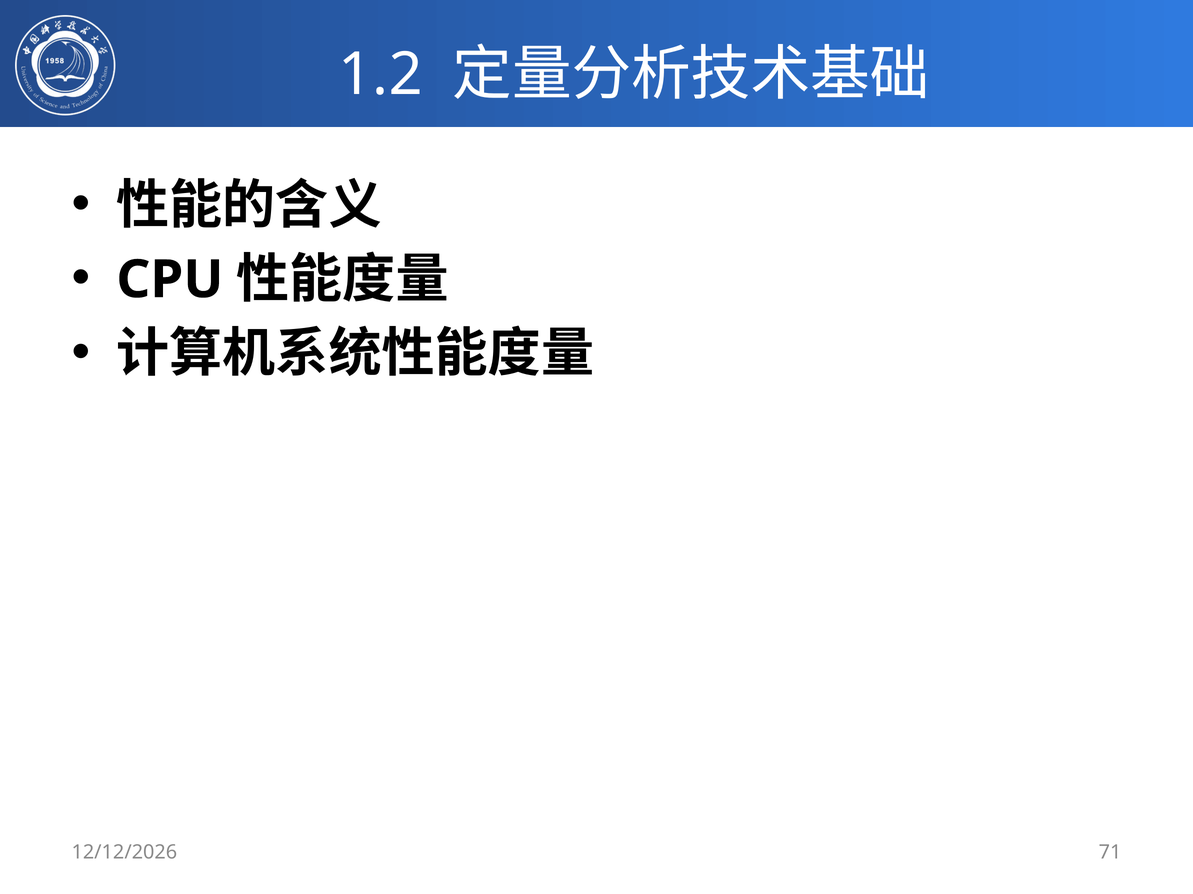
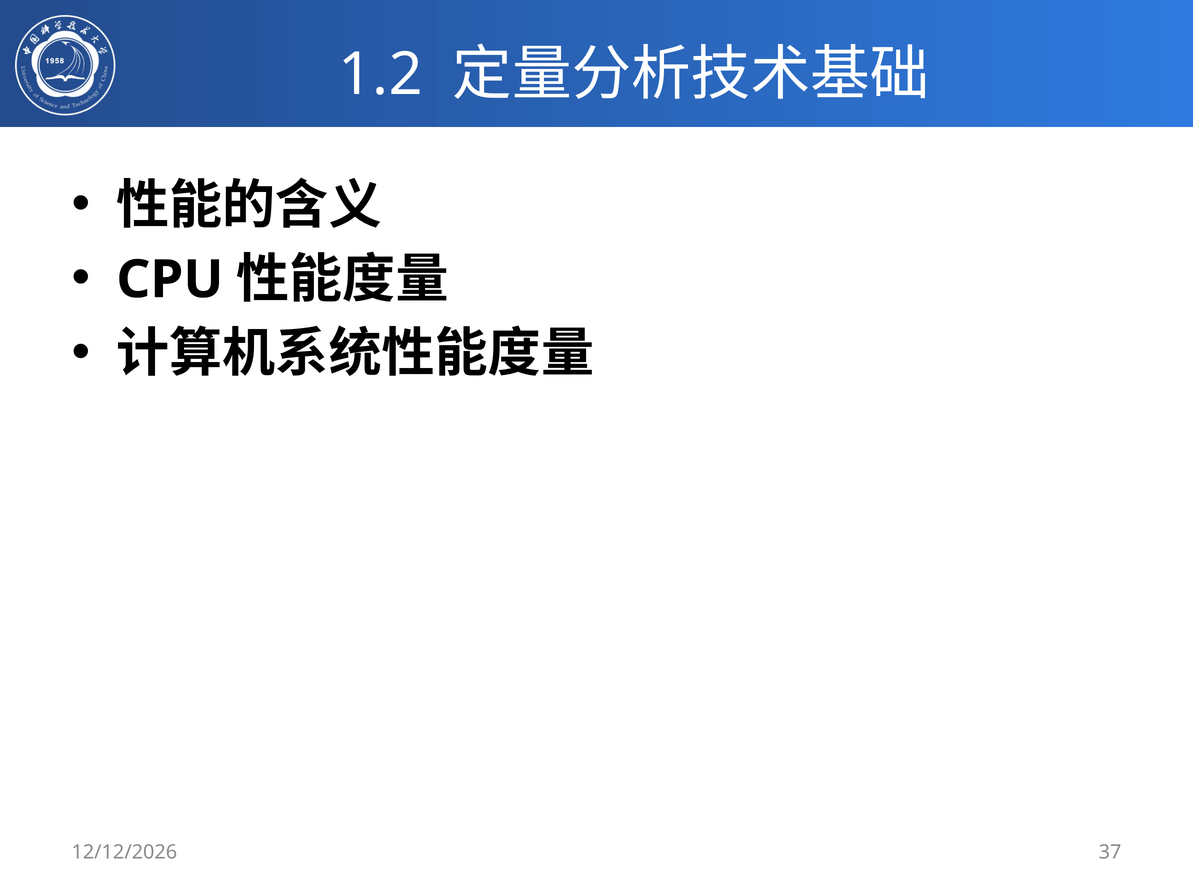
71: 71 -> 37 (1110, 853)
